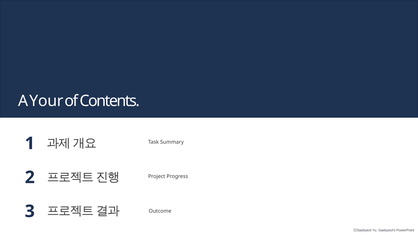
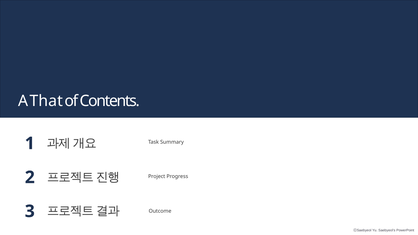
Your: Your -> That (46, 101)
